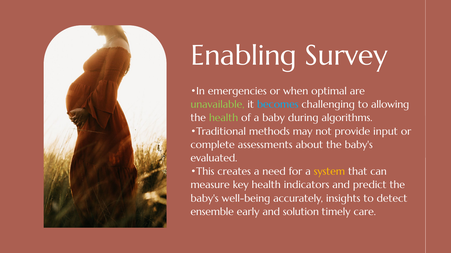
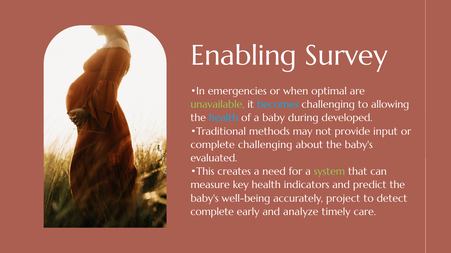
health colour: light green -> light blue (224, 118)
algorithms: algorithms -> developed (347, 118)
complete assessments: assessments -> challenging (265, 145)
system colour: yellow -> light green (329, 172)
insights: insights -> project (343, 199)
ensemble: ensemble -> complete (212, 212)
solution: solution -> analyze (301, 212)
